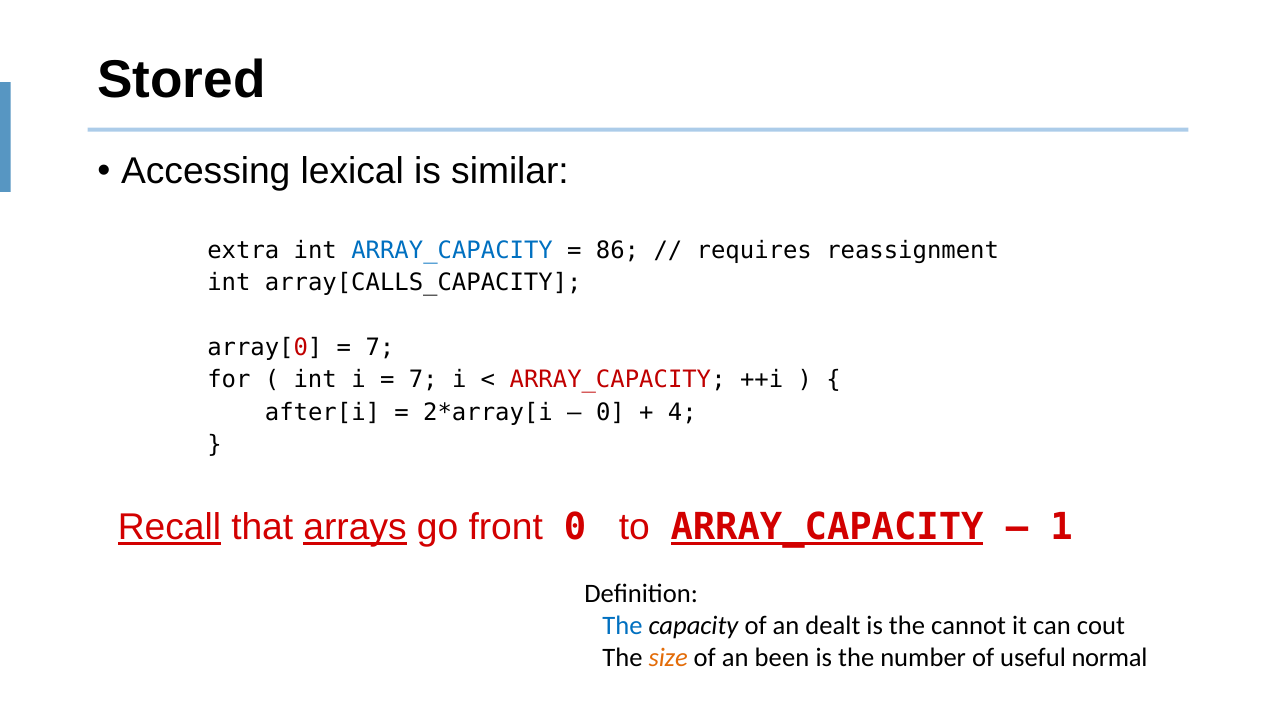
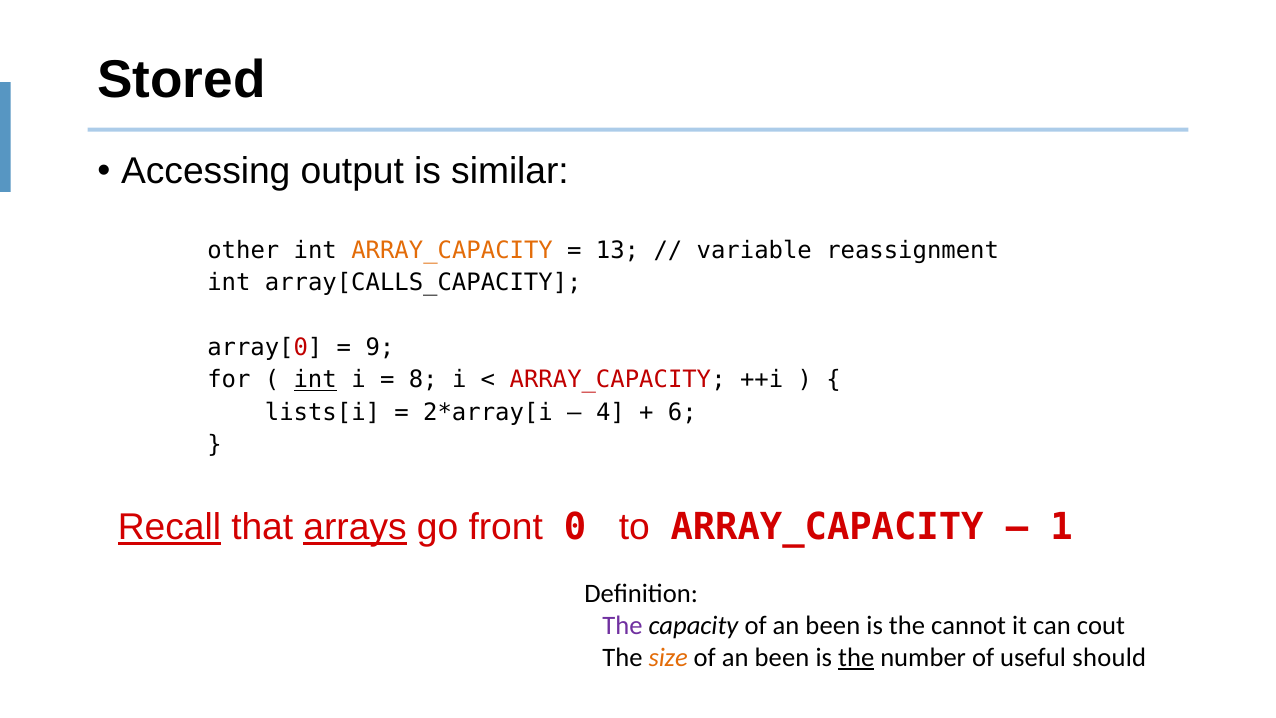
lexical: lexical -> output (352, 171)
extra: extra -> other (243, 250)
ARRAY_CAPACITY colour: blue -> orange (452, 250)
86: 86 -> 13 (618, 250)
requires: requires -> variable (754, 250)
7: 7 -> 9 (380, 347)
int underline: none -> present (315, 380)
7: 7 -> 8 (423, 380)
after[i: after[i -> lists[i (322, 412)
0: 0 -> 4 (610, 412)
4: 4 -> 6 (682, 412)
ARRAY_CAPACITY underline: present -> none (827, 527)
The colour: blue -> purple (623, 625)
capacity of an dealt: dealt -> been (833, 625)
the underline: none -> present (856, 657)
normal: normal -> should (1109, 657)
